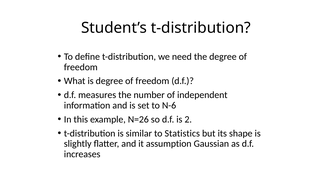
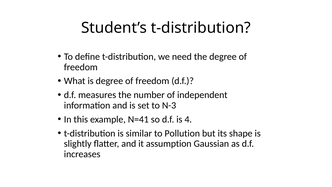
N-6: N-6 -> N-3 (169, 105)
N=26: N=26 -> N=41 (138, 119)
2: 2 -> 4 (188, 119)
Statistics: Statistics -> Pollution (182, 133)
